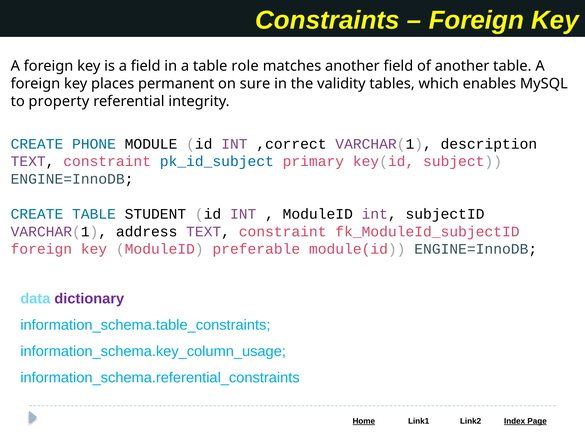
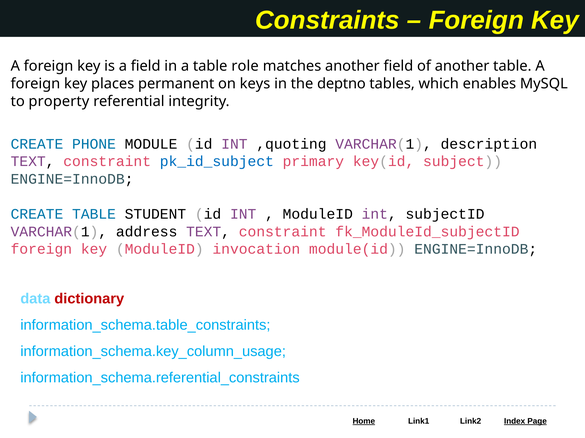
sure: sure -> keys (255, 84)
validity: validity -> deptno (341, 84)
,correct: ,correct -> ,quoting (291, 144)
preferable: preferable -> invocation (256, 249)
dictionary colour: purple -> red (89, 299)
